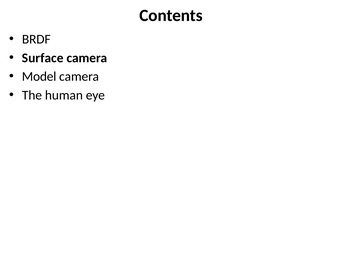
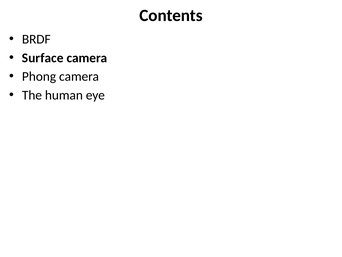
Model: Model -> Phong (39, 76)
